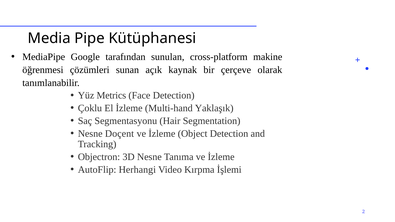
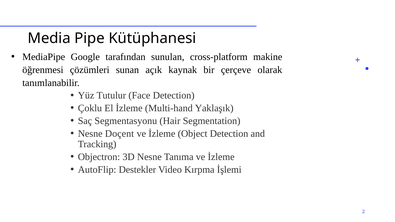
Metrics: Metrics -> Tutulur (111, 95)
Herhangi: Herhangi -> Destekler (137, 170)
